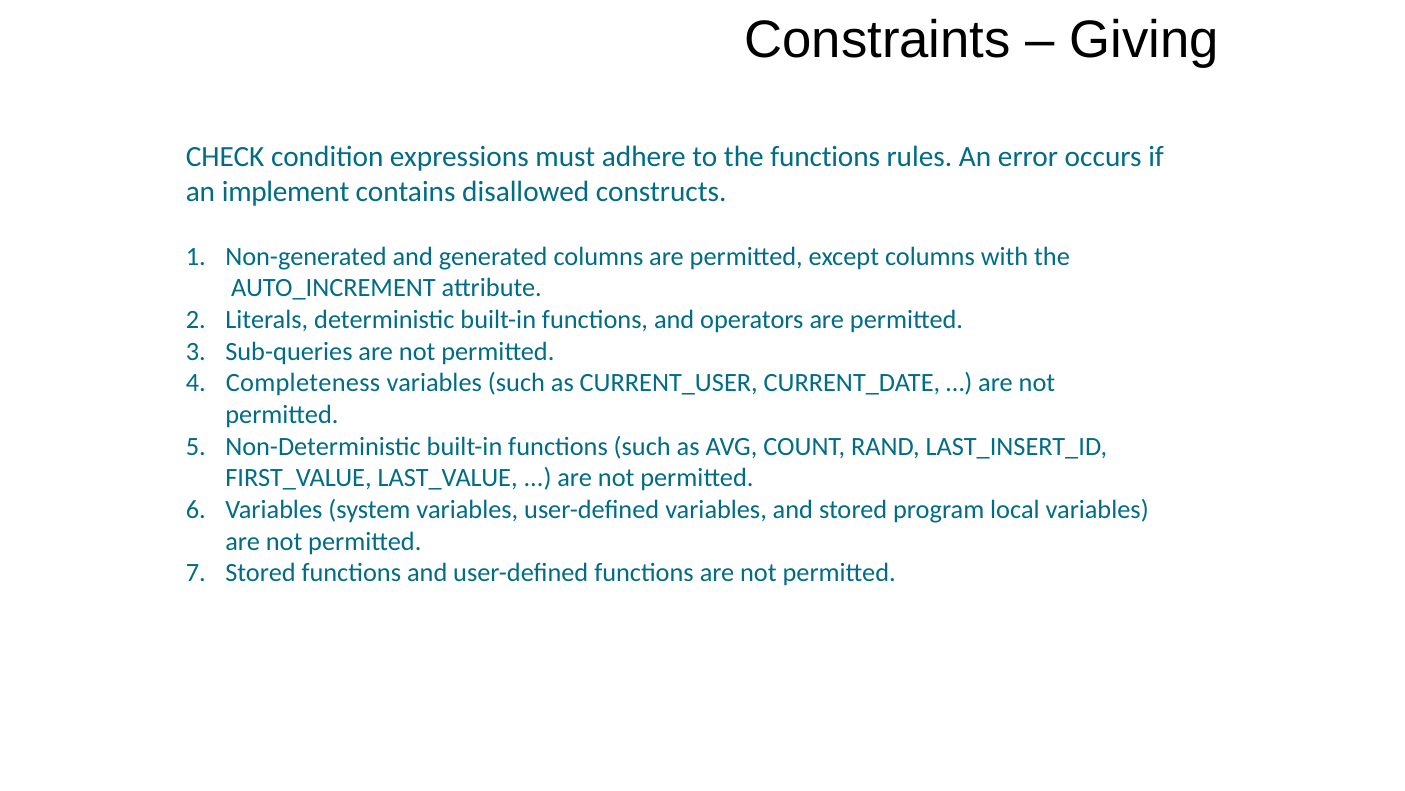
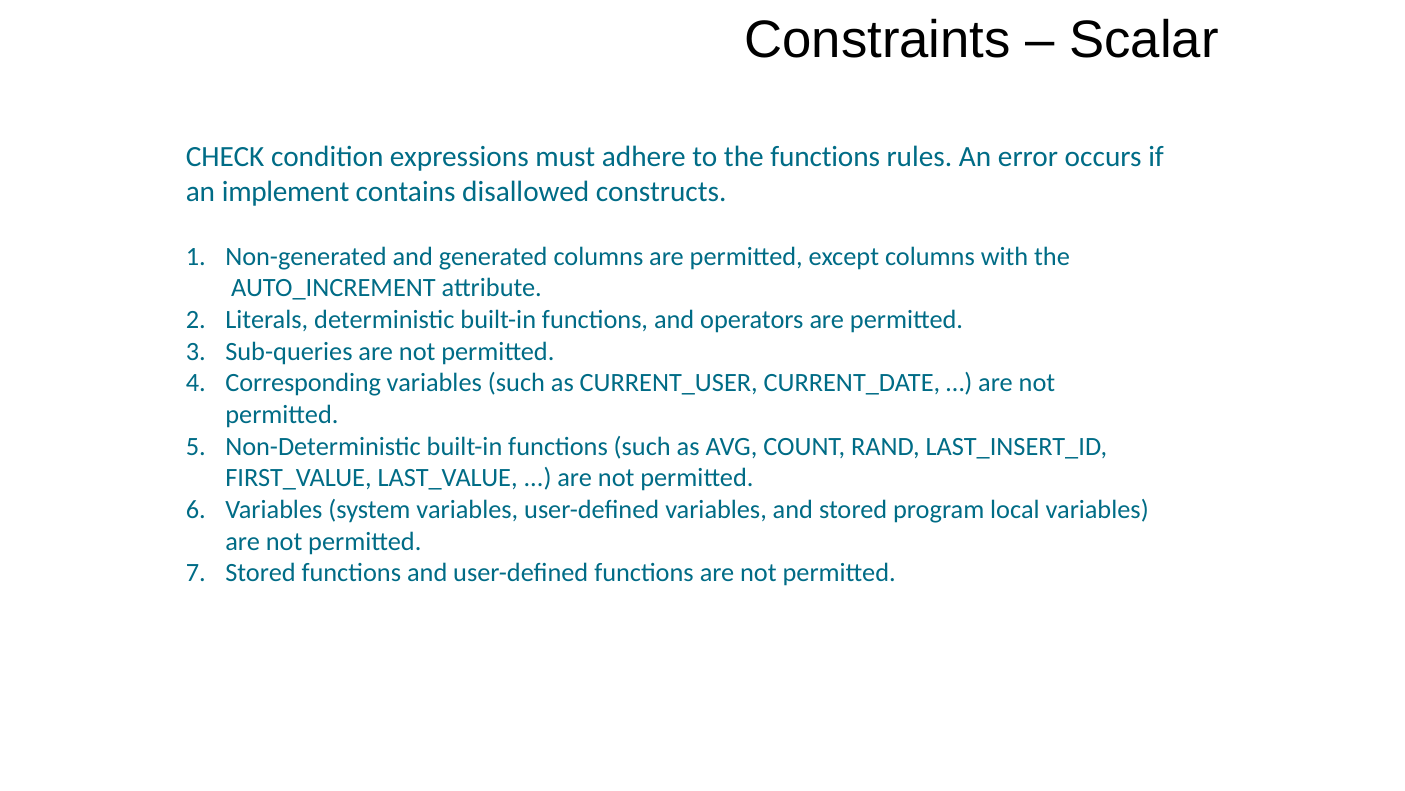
Giving: Giving -> Scalar (1144, 40)
Completeness: Completeness -> Corresponding (303, 383)
